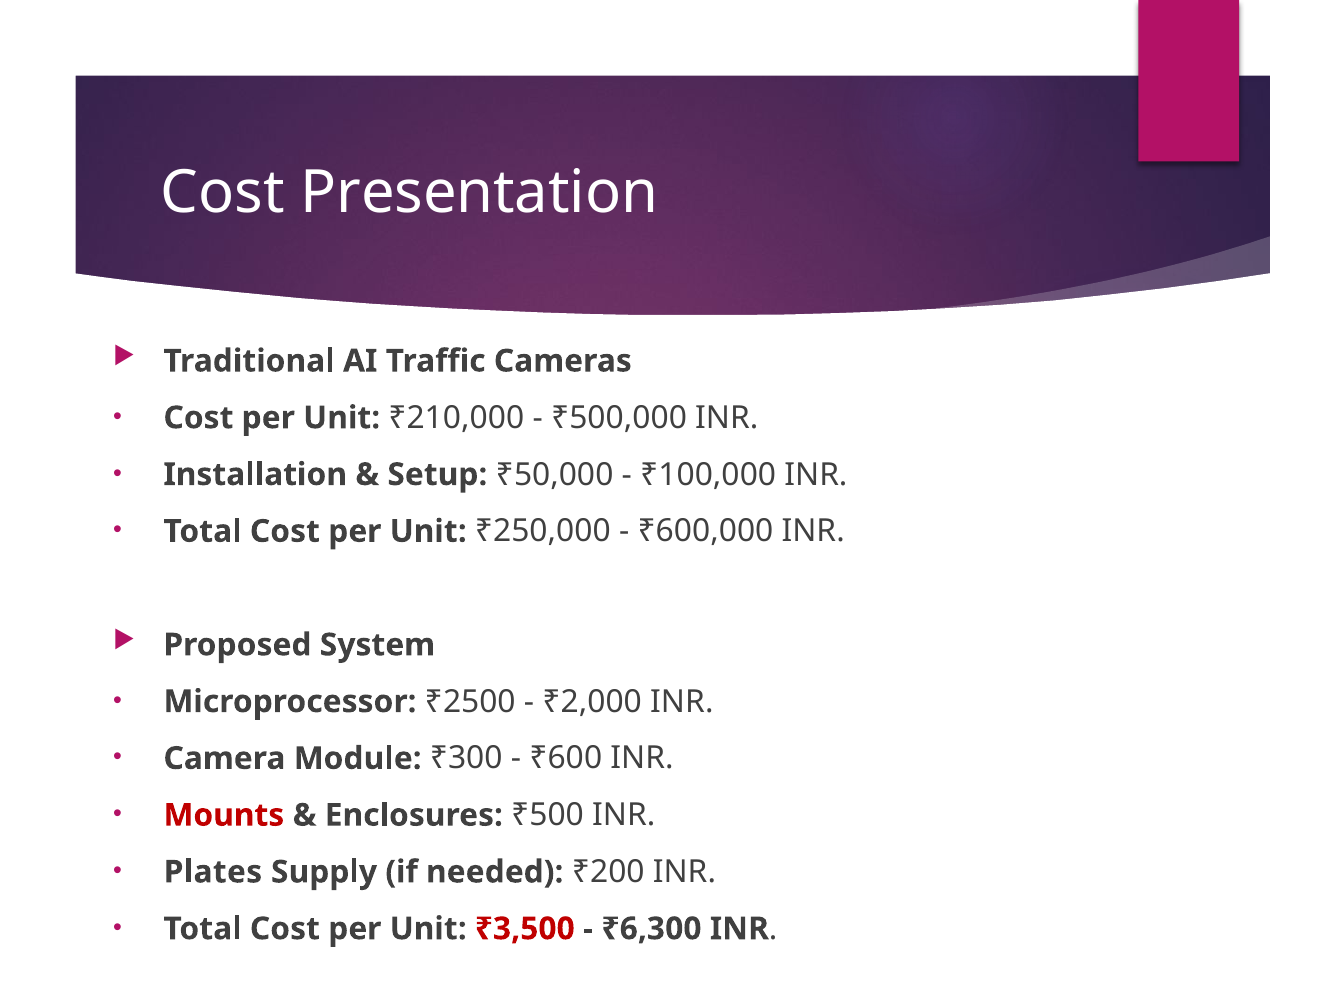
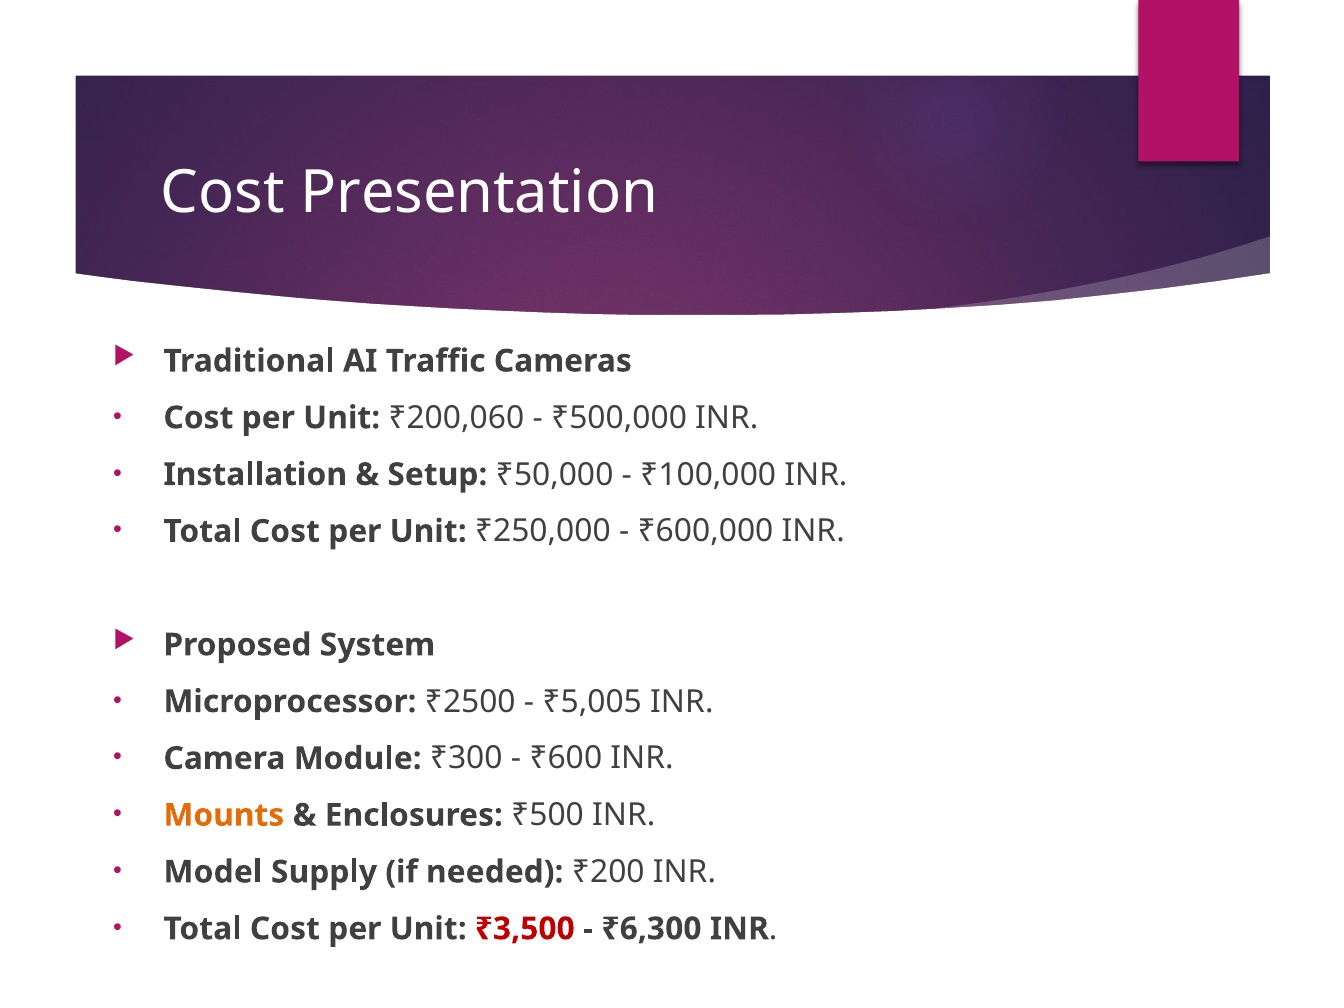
₹210,000: ₹210,000 -> ₹200,060 (456, 418)
₹2,000: ₹2,000 -> ₹5,005 (592, 702)
Mounts colour: red -> orange (224, 815)
Plates: Plates -> Model (213, 872)
